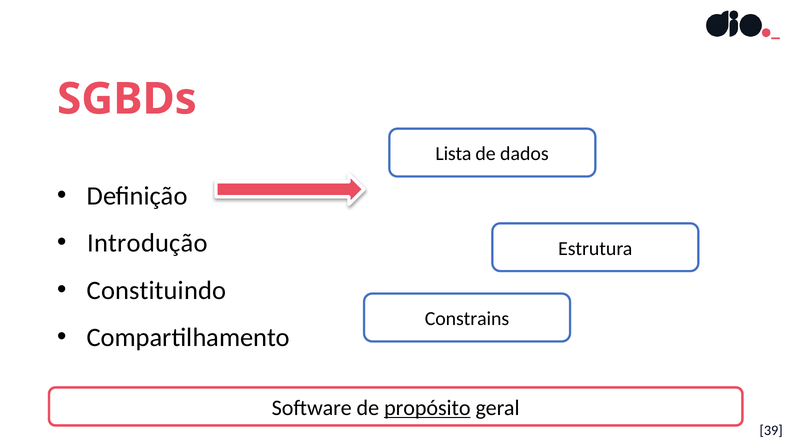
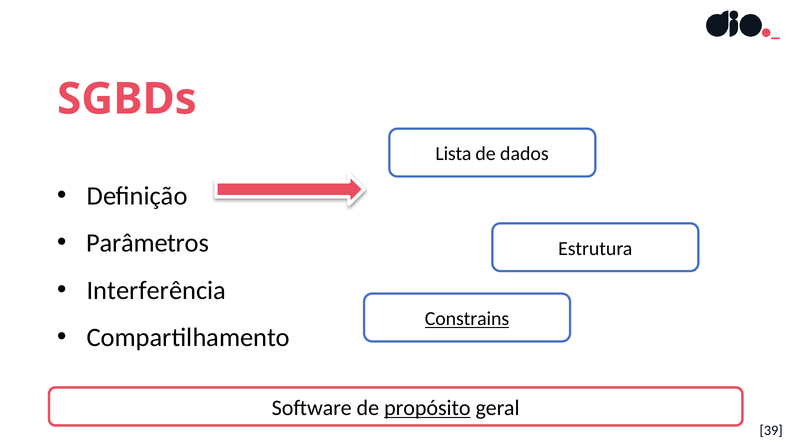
Introdução: Introdução -> Parâmetros (148, 243)
Constituindo: Constituindo -> Interferência (156, 290)
Constrains underline: none -> present (467, 319)
